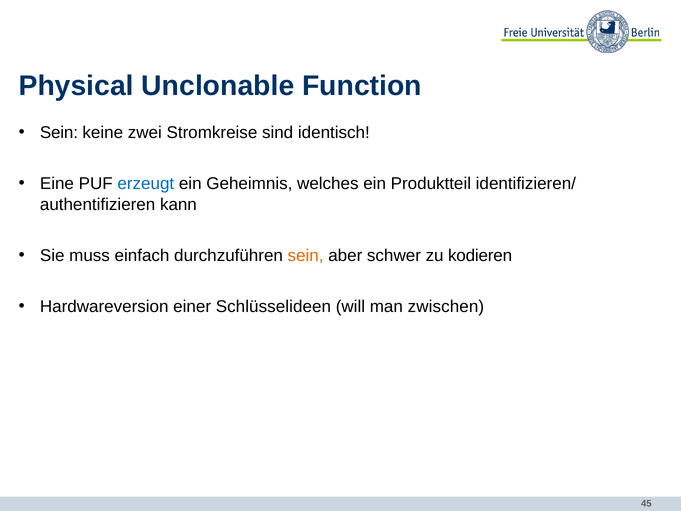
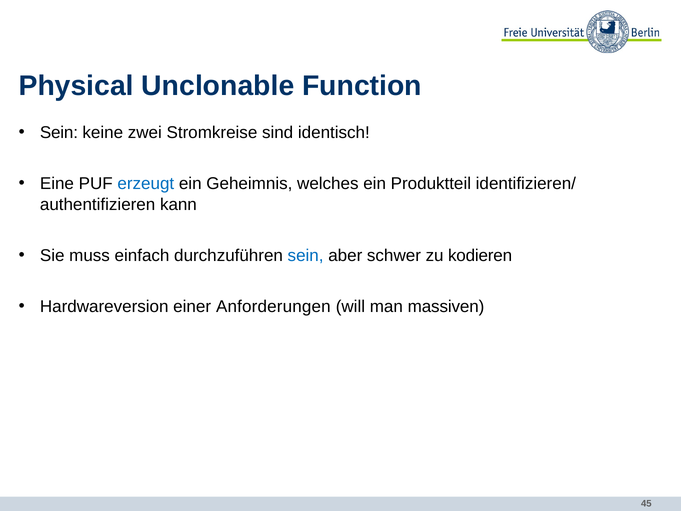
sein colour: orange -> blue (306, 255)
Schlüsselideen: Schlüsselideen -> Anforderungen (273, 307)
zwischen: zwischen -> massiven (446, 307)
